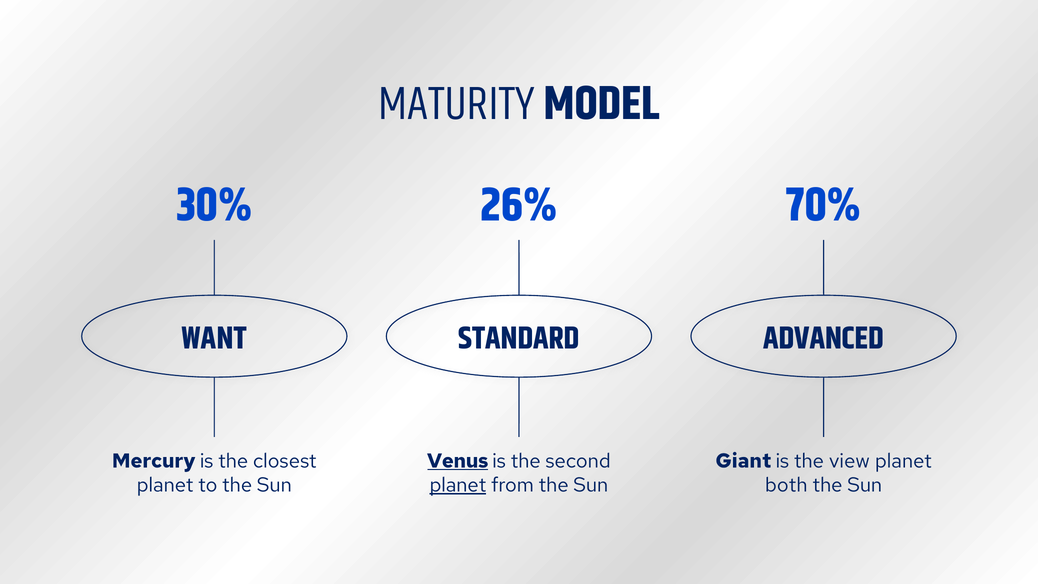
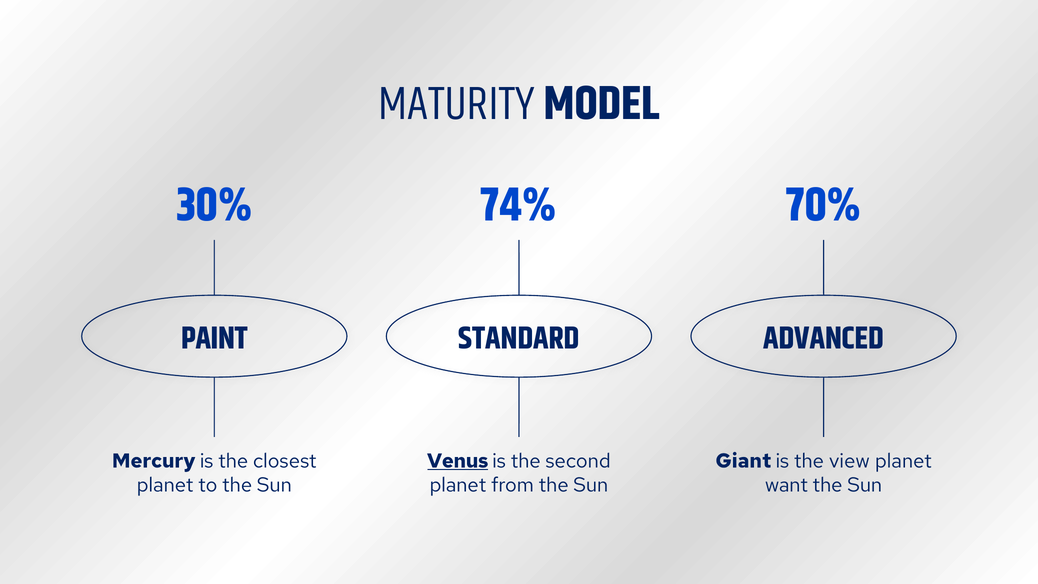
26%: 26% -> 74% (519, 205)
WANT: WANT -> PAINT (215, 338)
planet underline: present -> none (458, 485)
both: both -> want (786, 485)
